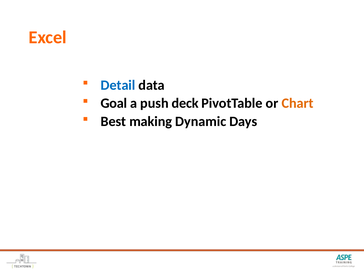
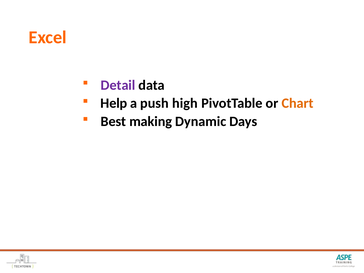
Detail colour: blue -> purple (118, 85)
Goal: Goal -> Help (114, 103)
deck: deck -> high (185, 103)
